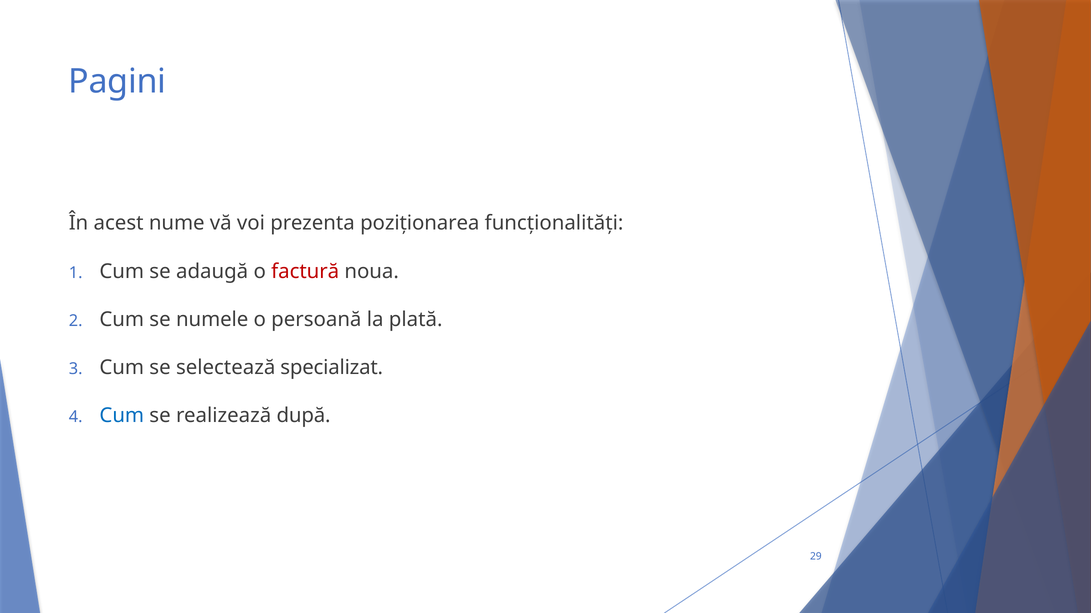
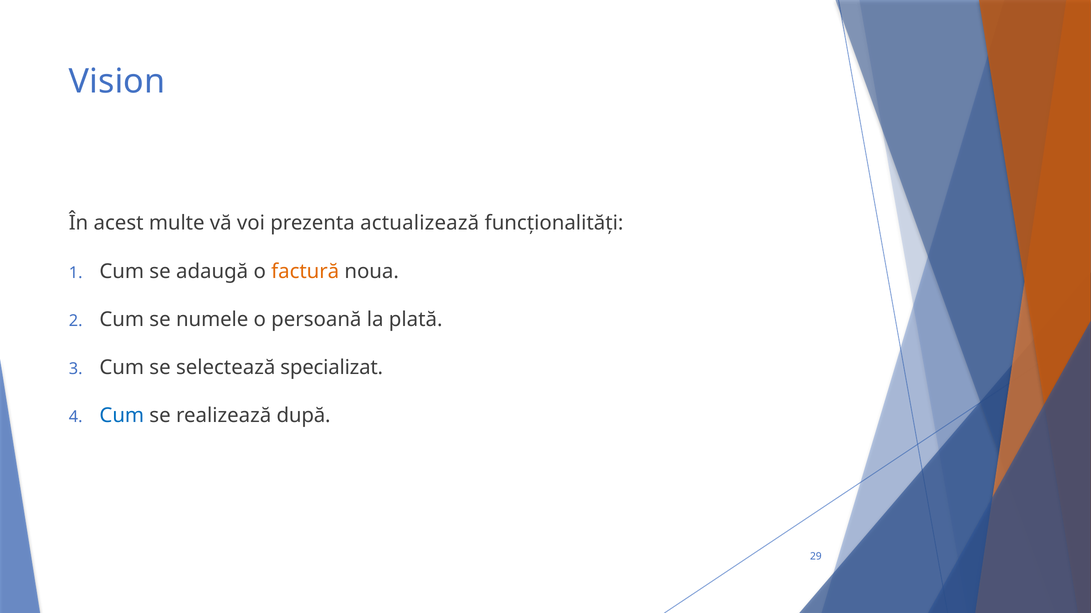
Pagini: Pagini -> Vision (117, 81)
nume: nume -> multe (177, 223)
poziționarea: poziționarea -> actualizează (420, 223)
factură colour: red -> orange (305, 272)
